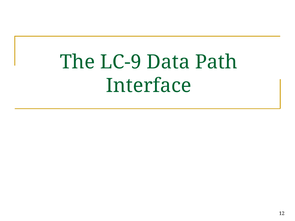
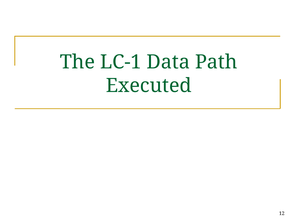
LC-9: LC-9 -> LC-1 (121, 62)
Interface: Interface -> Executed (149, 86)
